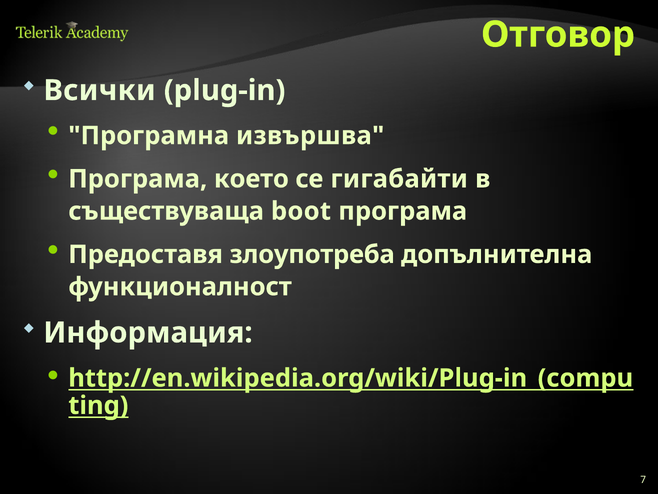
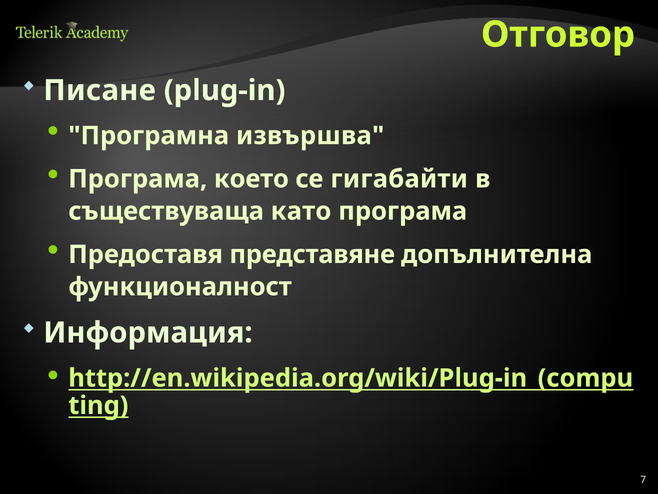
Всички: Всички -> Писане (100, 90)
boot: boot -> като (301, 211)
злоупотреба: злоупотреба -> представяне (312, 254)
